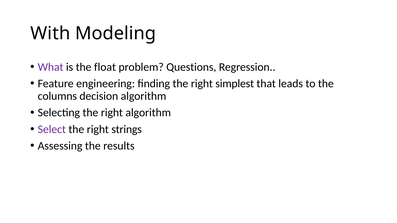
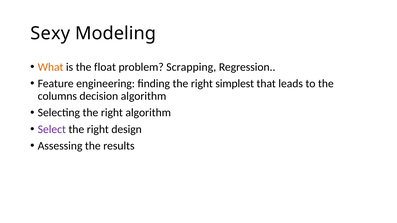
With: With -> Sexy (50, 33)
What colour: purple -> orange (51, 67)
Questions: Questions -> Scrapping (191, 67)
strings: strings -> design (127, 129)
